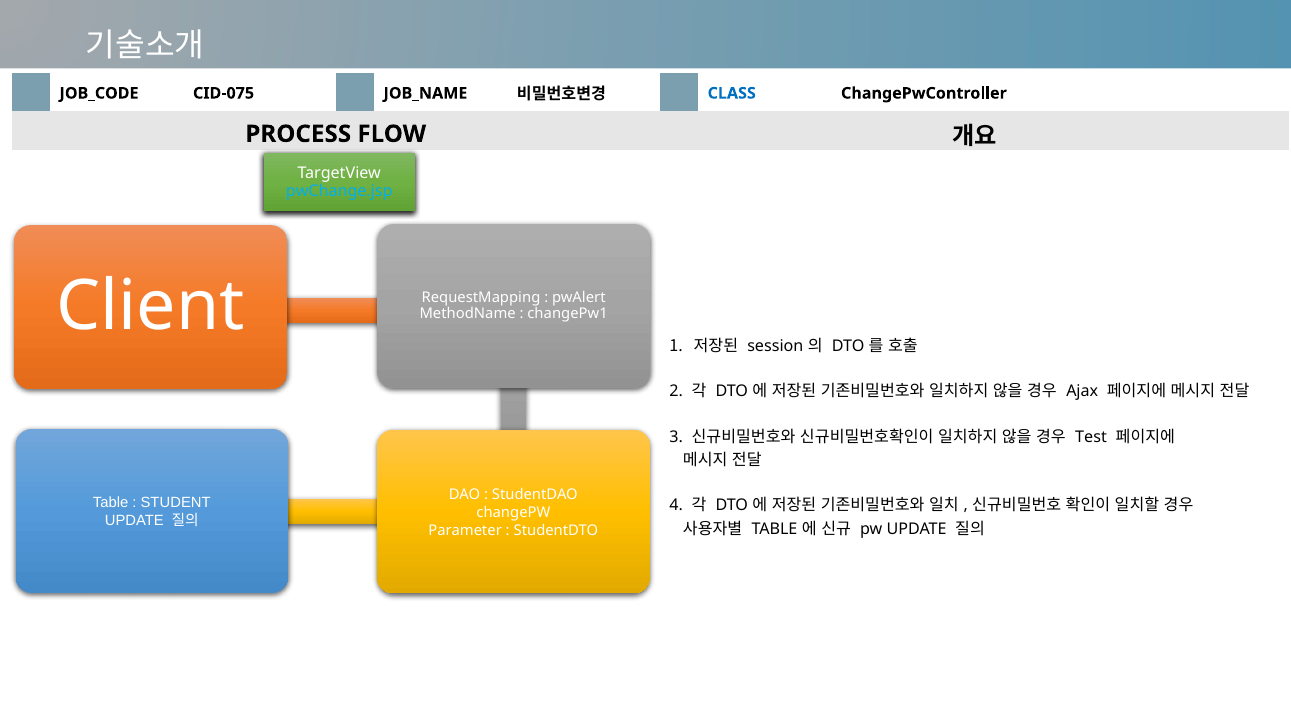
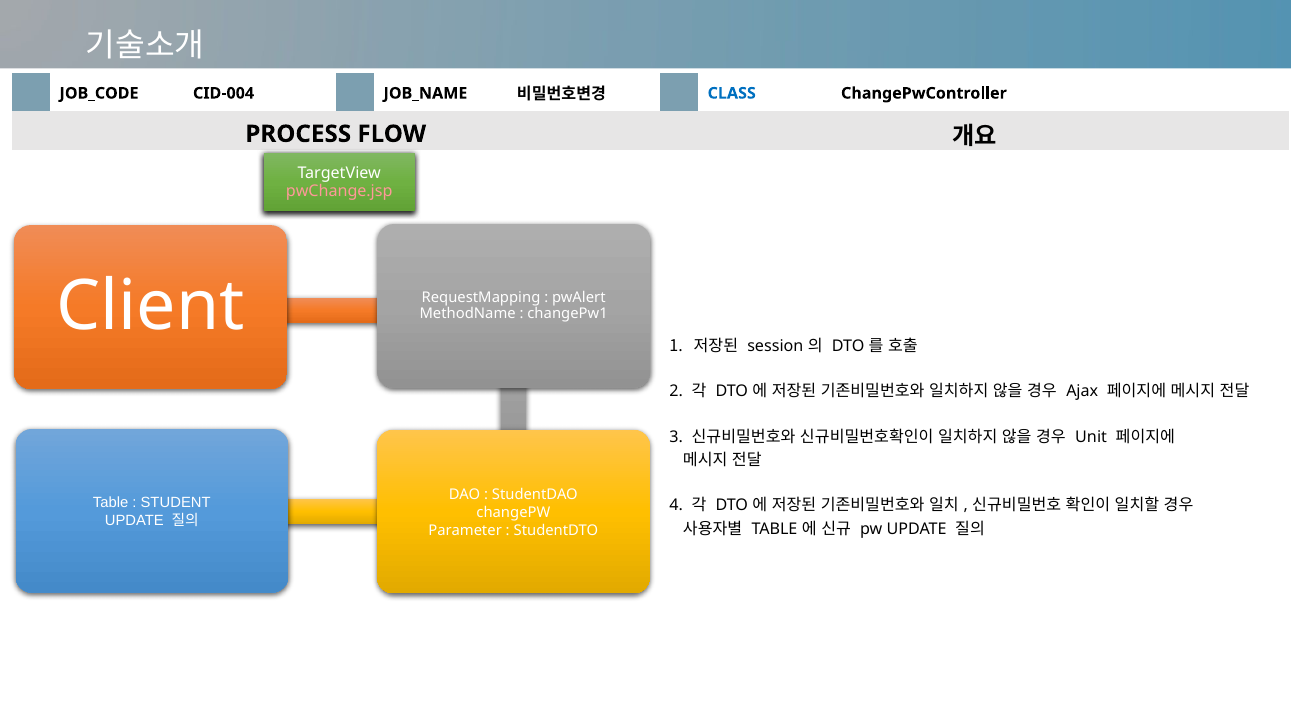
CID-075: CID-075 -> CID-004 (224, 93)
pwChange.jsp colour: light blue -> pink (339, 191)
Test: Test -> Unit (1091, 437)
